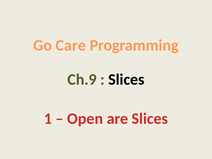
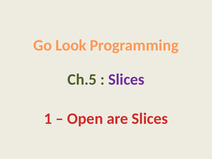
Care: Care -> Look (71, 45)
Ch.9: Ch.9 -> Ch.5 (82, 79)
Slices colour: black -> purple (126, 79)
